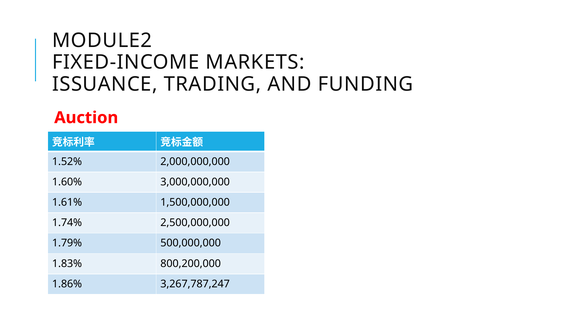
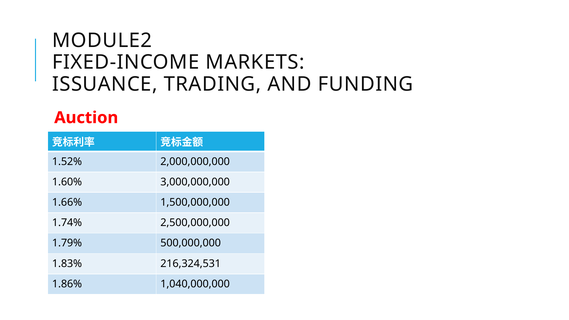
1.61%: 1.61% -> 1.66% (67, 202)
800,200,000: 800,200,000 -> 216,324,531 (191, 264)
3,267,787,247: 3,267,787,247 -> 1,040,000,000 (195, 284)
